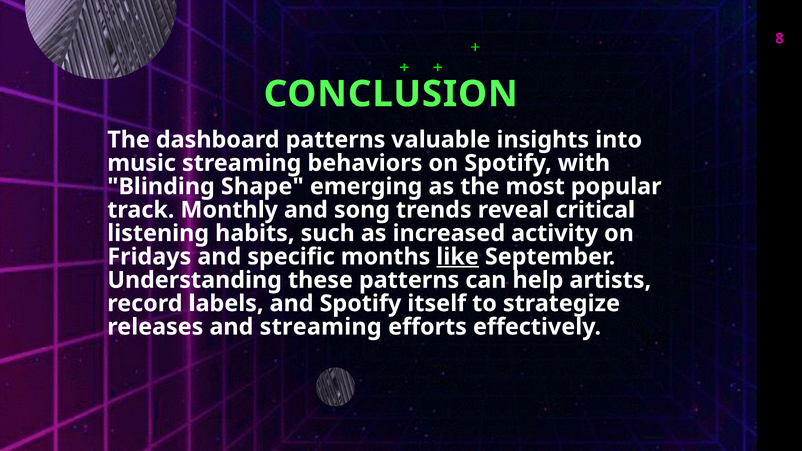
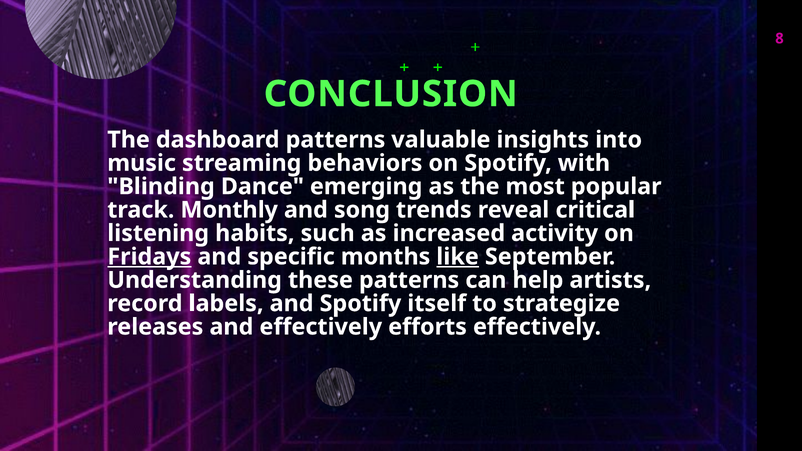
Shape: Shape -> Dance (262, 187)
Fridays underline: none -> present (149, 257)
and streaming: streaming -> effectively (321, 327)
